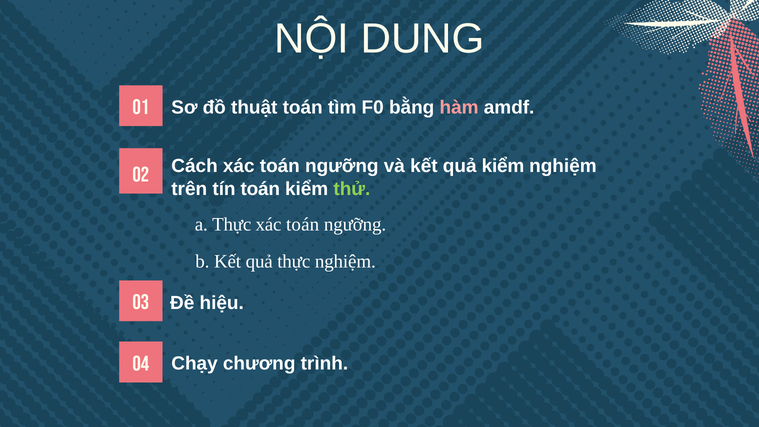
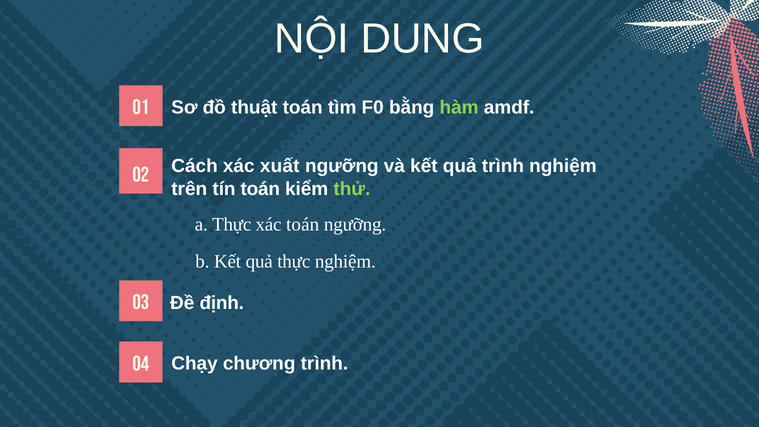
hàm colour: pink -> light green (459, 107)
Cách xác toán: toán -> xuất (280, 166)
quả kiểm: kiểm -> trình (503, 166)
hiệu: hiệu -> định (222, 303)
